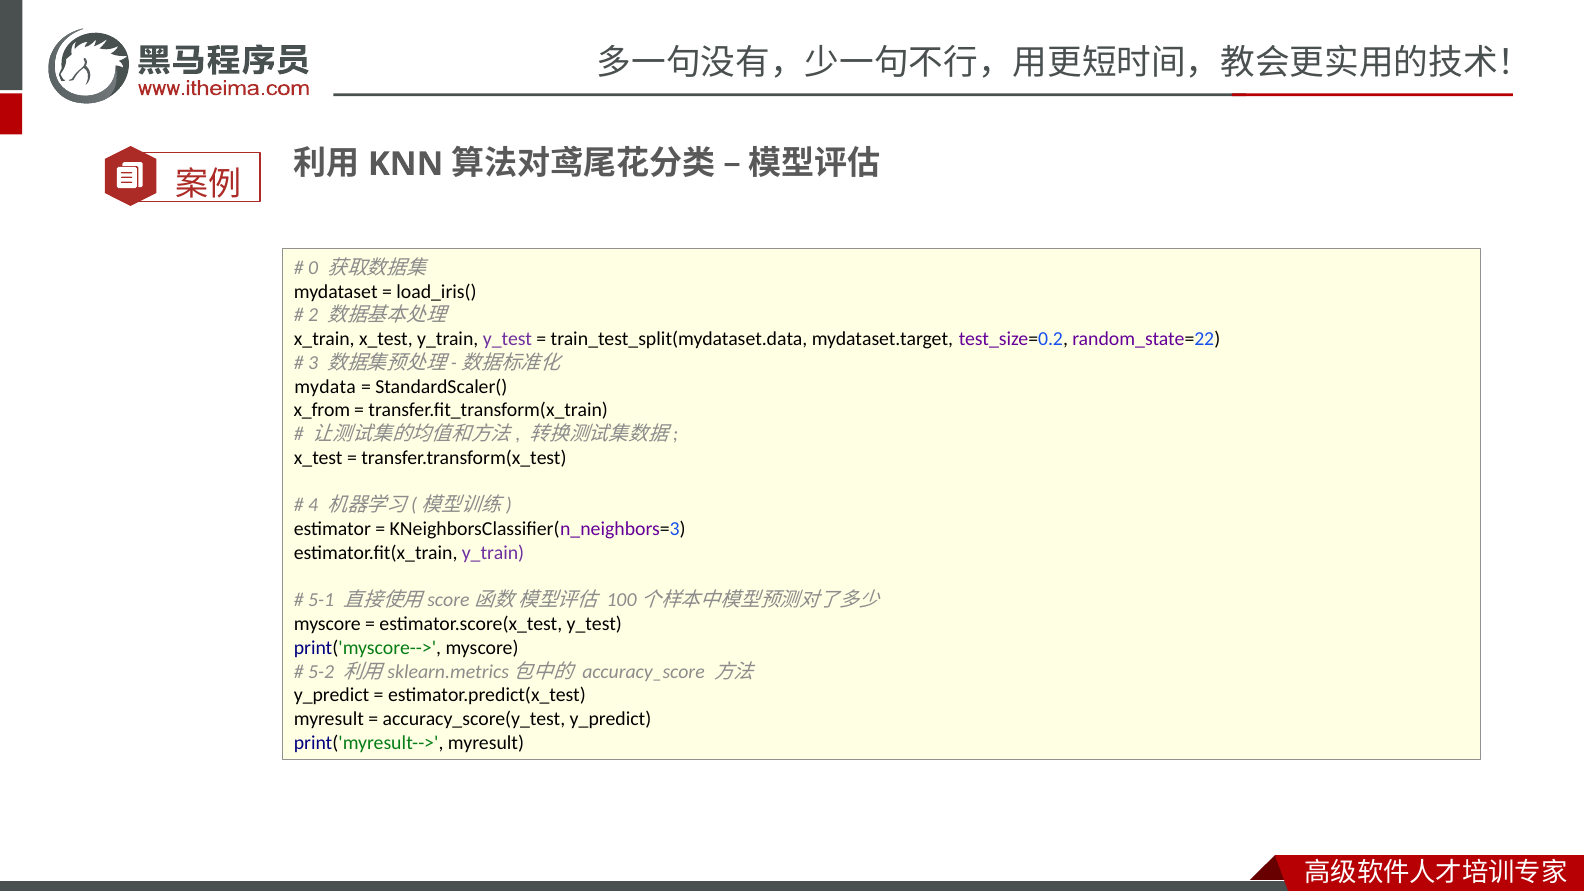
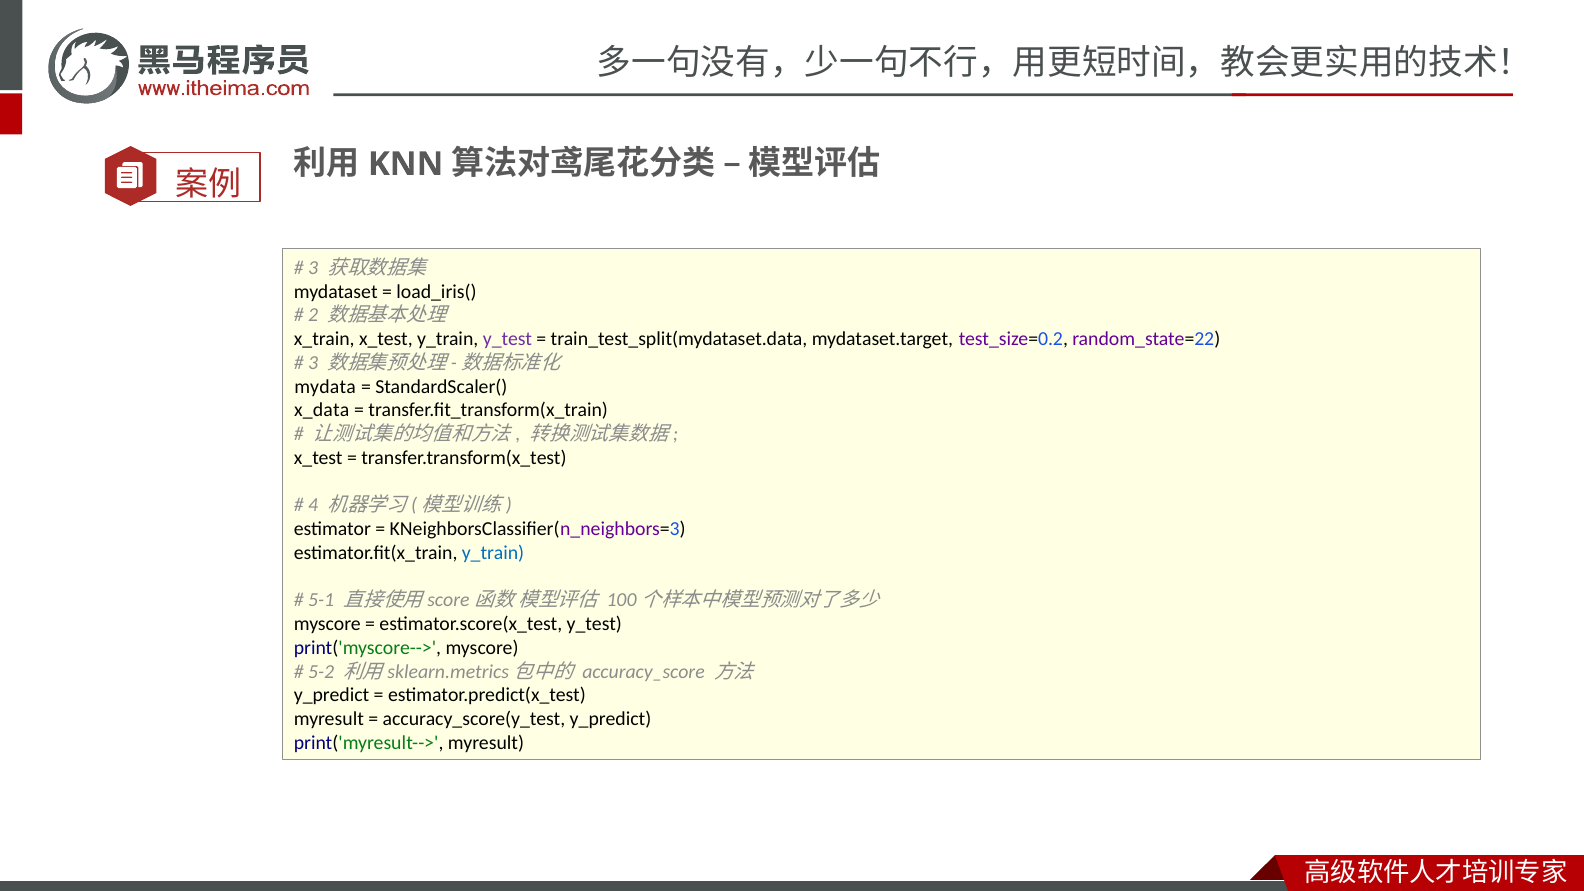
0: 0 -> 3 (313, 268)
x_from: x_from -> x_data (322, 410)
y_train colour: purple -> blue (493, 553)
